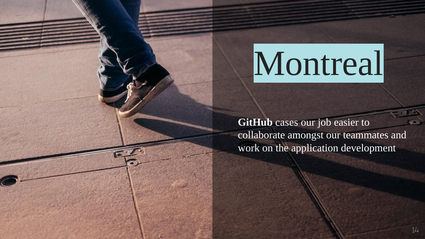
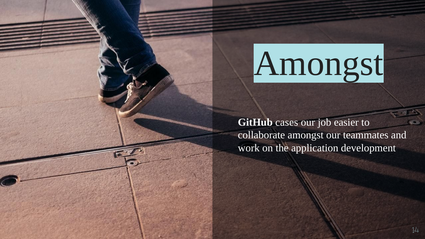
Montreal: Montreal -> Amongst (319, 63)
